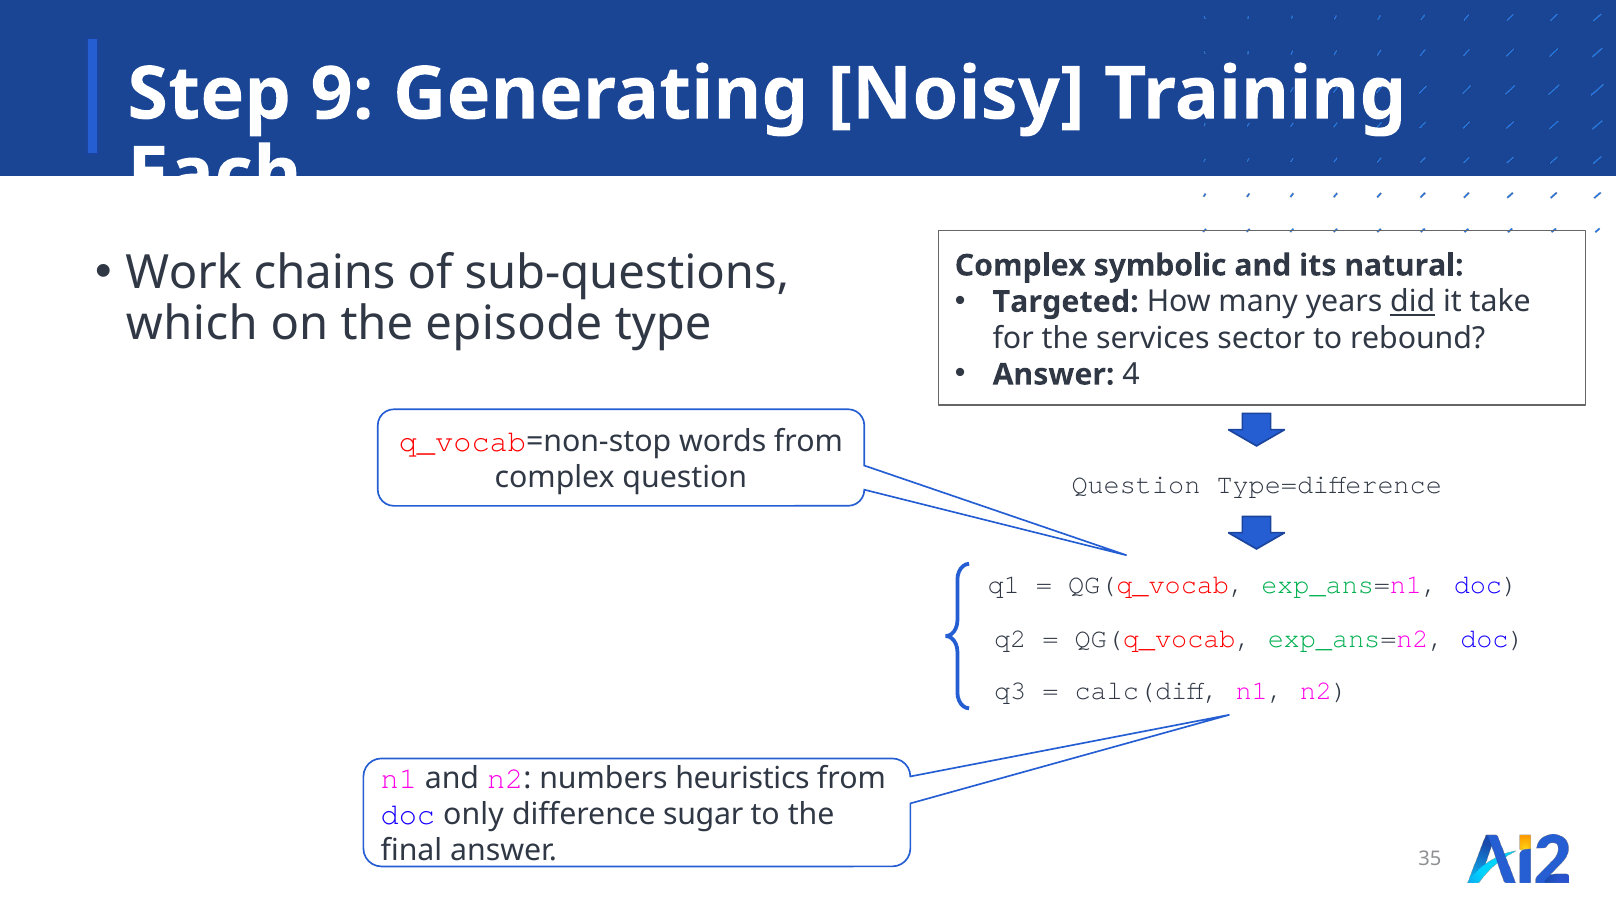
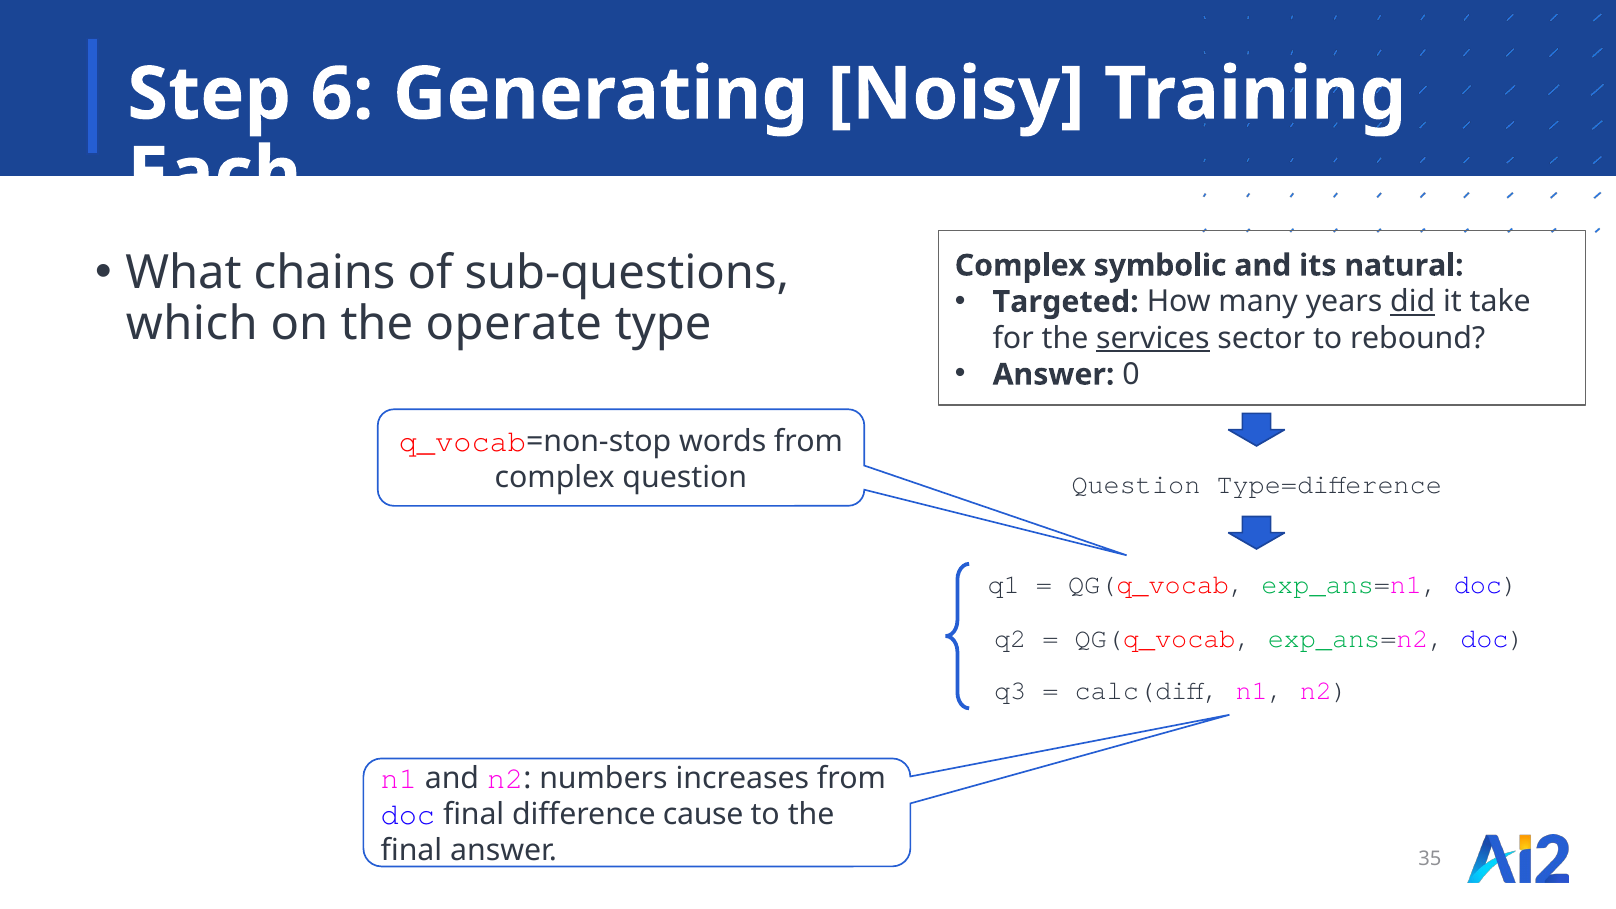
9: 9 -> 6 (342, 94)
Work: Work -> What (183, 273)
episode: episode -> operate (514, 324)
services underline: none -> present (1153, 338)
4: 4 -> 0 (1131, 375)
heuristics: heuristics -> increases (742, 778)
doc only: only -> final (474, 815)
sugar: sugar -> cause (703, 815)
